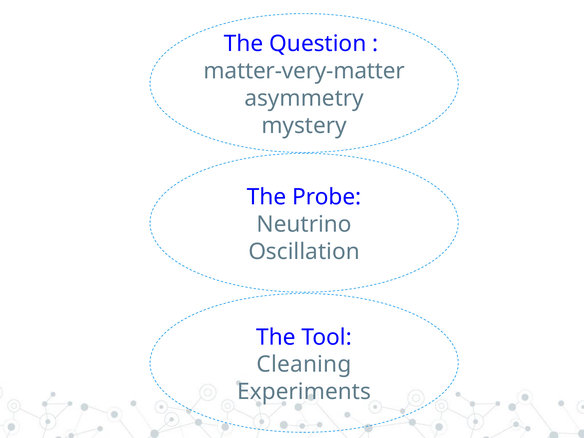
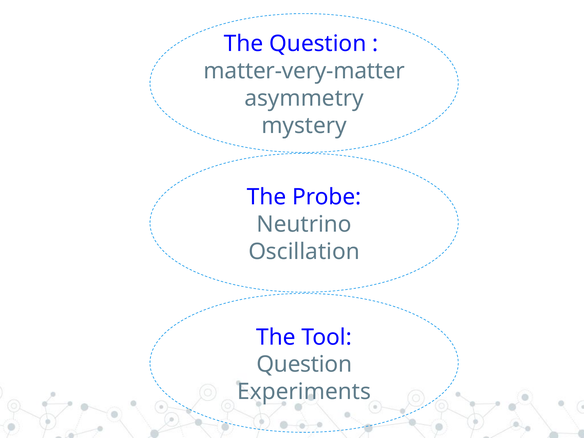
Cleaning: Cleaning -> Question (304, 364)
